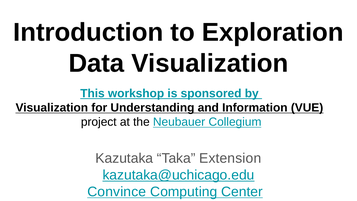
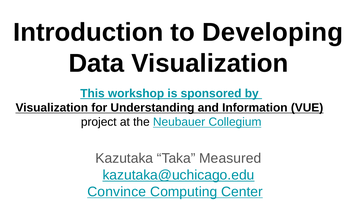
Exploration: Exploration -> Developing (273, 32)
Extension: Extension -> Measured (230, 158)
